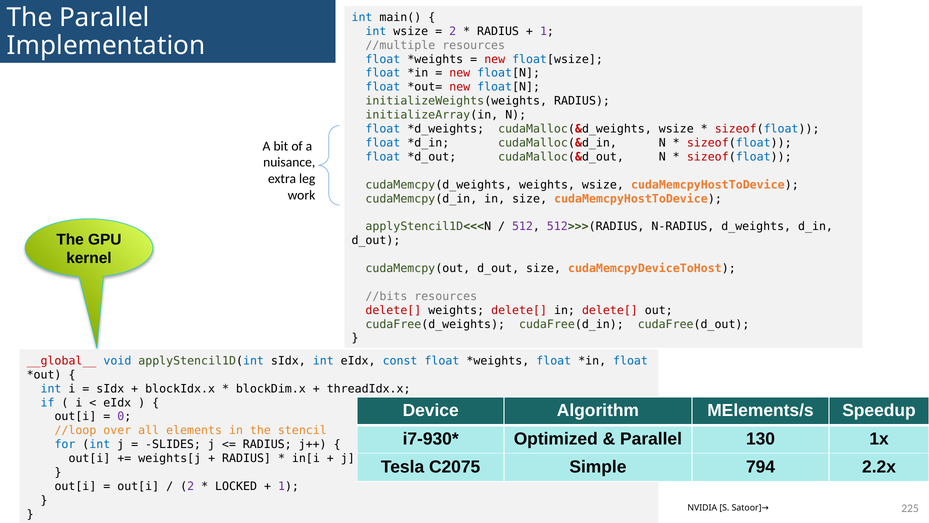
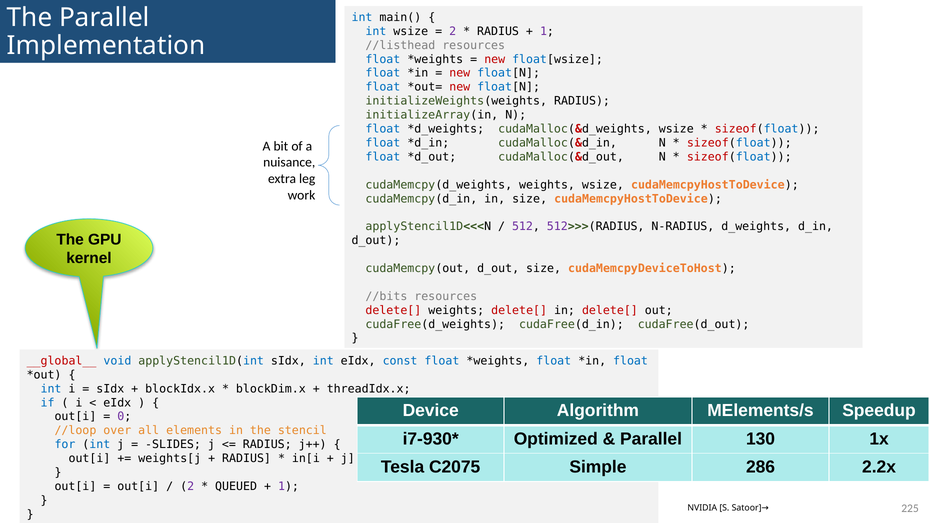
//multiple: //multiple -> //listhead (400, 45)
794: 794 -> 286 (761, 466)
LOCKED: LOCKED -> QUEUED (236, 486)
